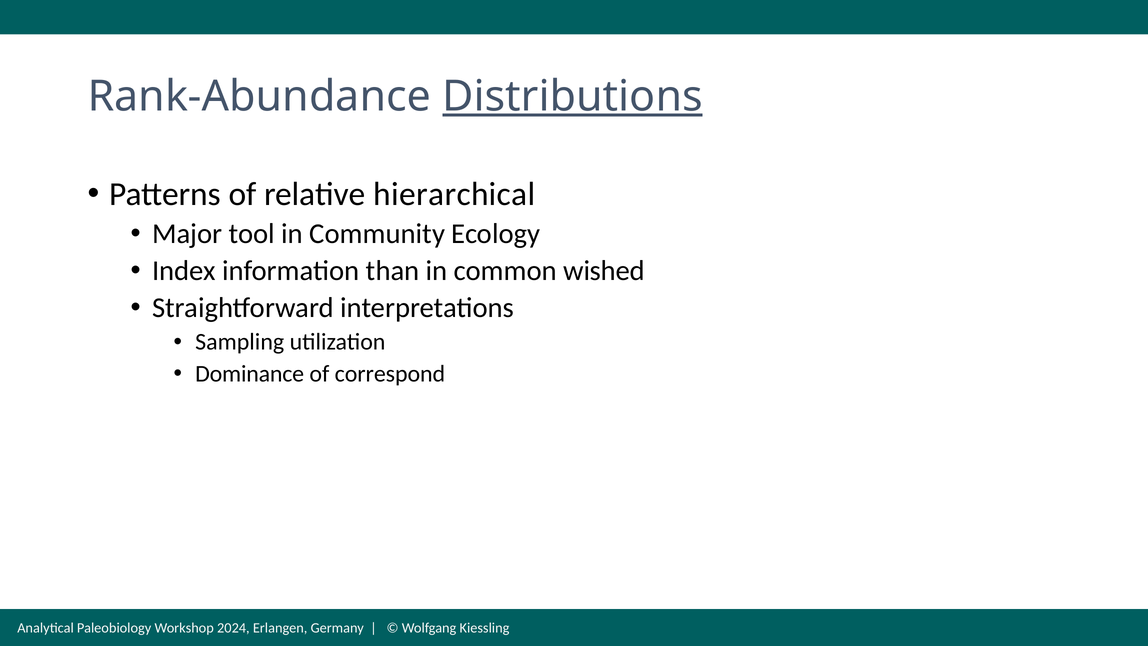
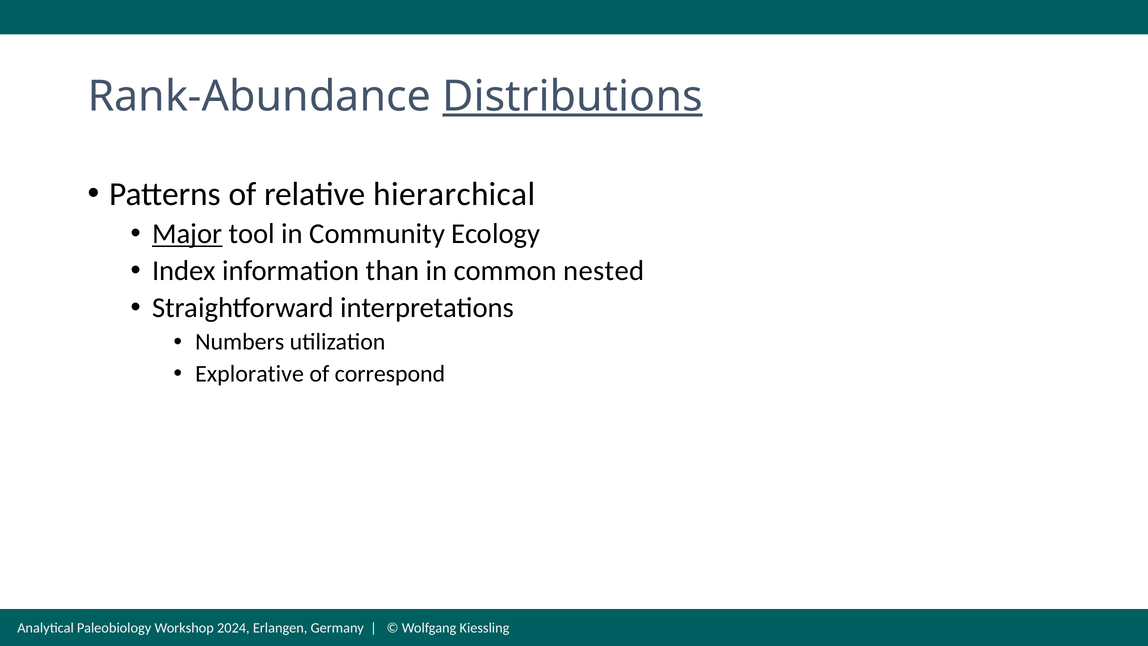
Major underline: none -> present (187, 234)
wished: wished -> nested (604, 271)
Sampling: Sampling -> Numbers (240, 342)
Dominance: Dominance -> Explorative (250, 374)
